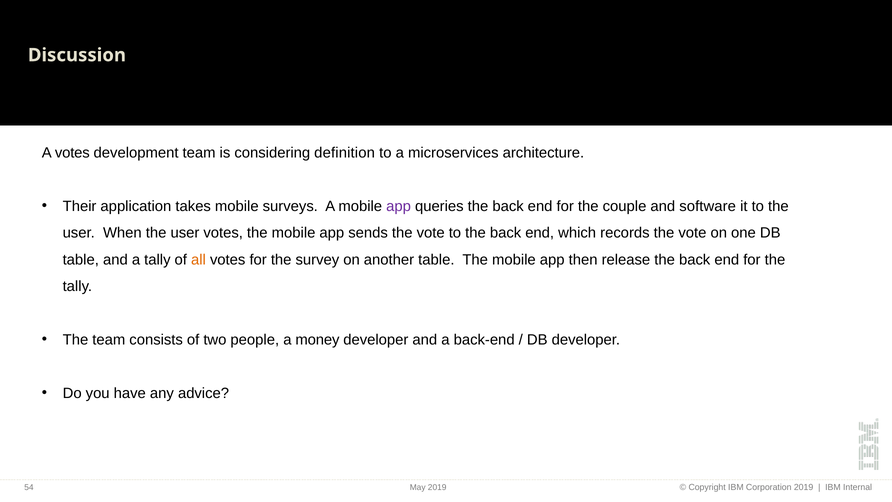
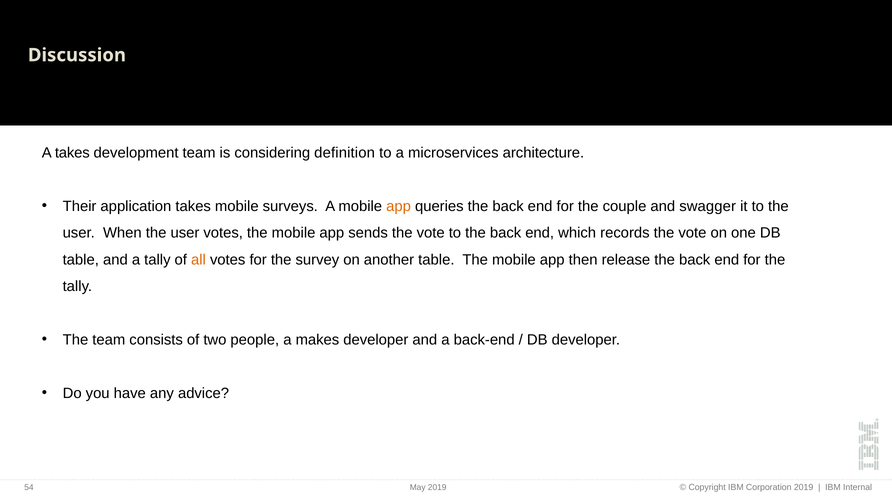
A votes: votes -> takes (72, 153)
app colour: purple -> orange (399, 206)
software: software -> swagger (708, 206)
money: money -> makes (317, 340)
